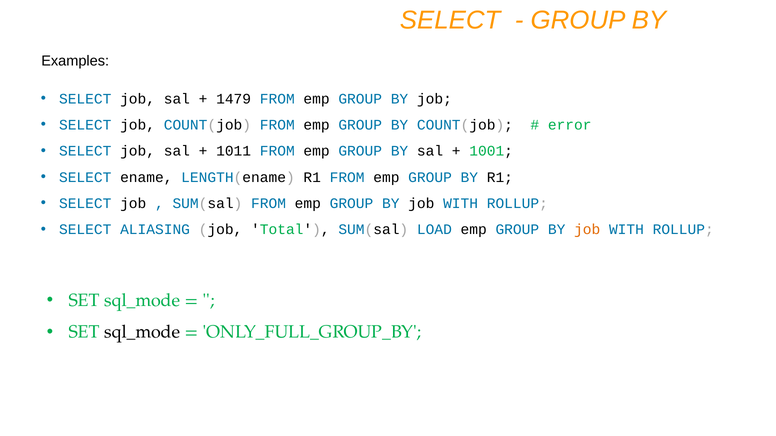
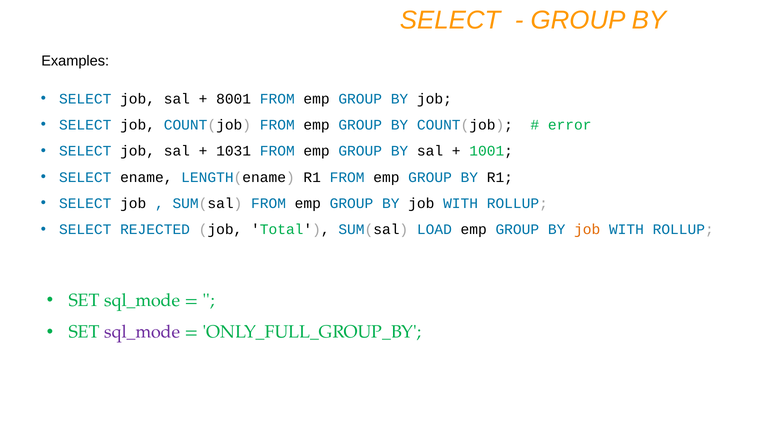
1479: 1479 -> 8001 (234, 99)
1011: 1011 -> 1031 (234, 151)
ALIASING: ALIASING -> REJECTED (155, 230)
sql_mode colour: black -> purple (142, 332)
